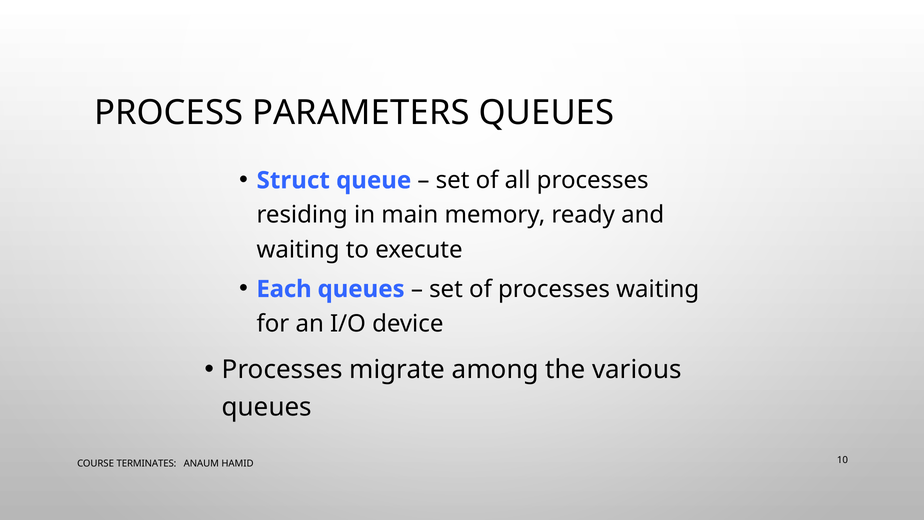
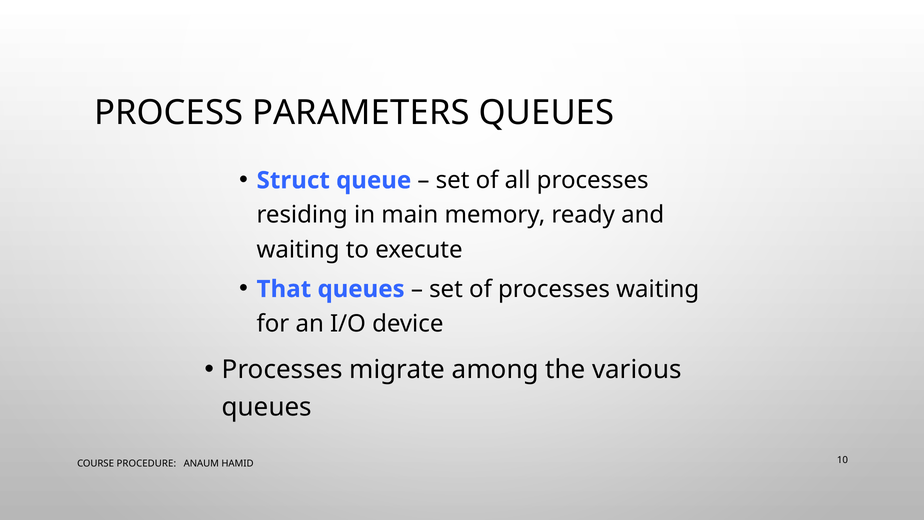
Each: Each -> That (284, 289)
TERMINATES: TERMINATES -> PROCEDURE (146, 464)
